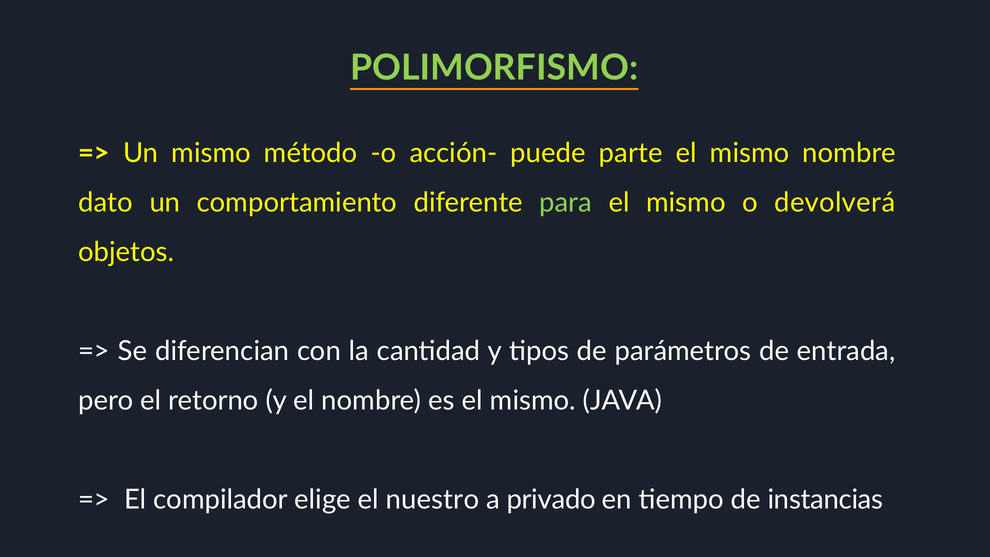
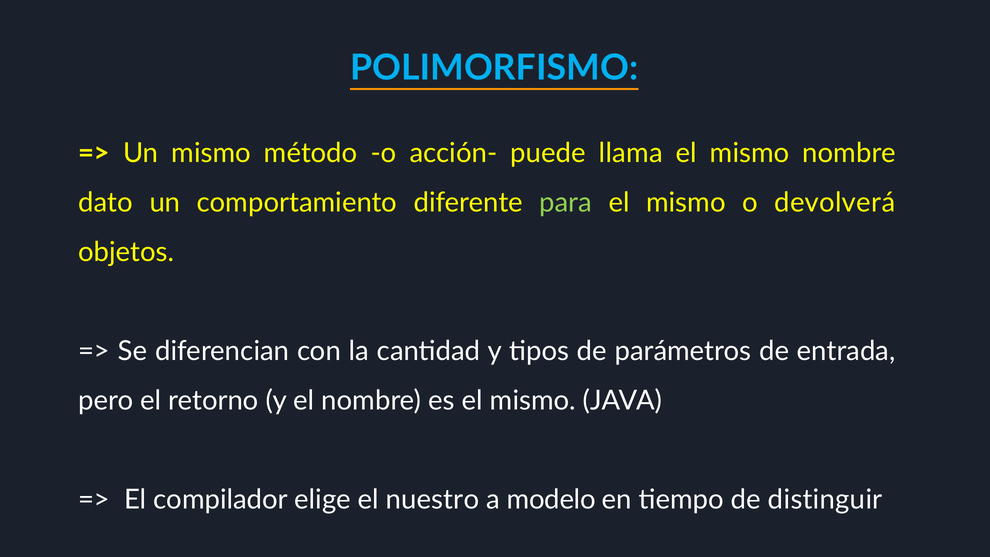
POLIMORFISMO colour: light green -> light blue (494, 68)
parte: parte -> llama (631, 153)
privado: privado -> modelo (551, 500)
instancias: instancias -> distinguir (825, 500)
